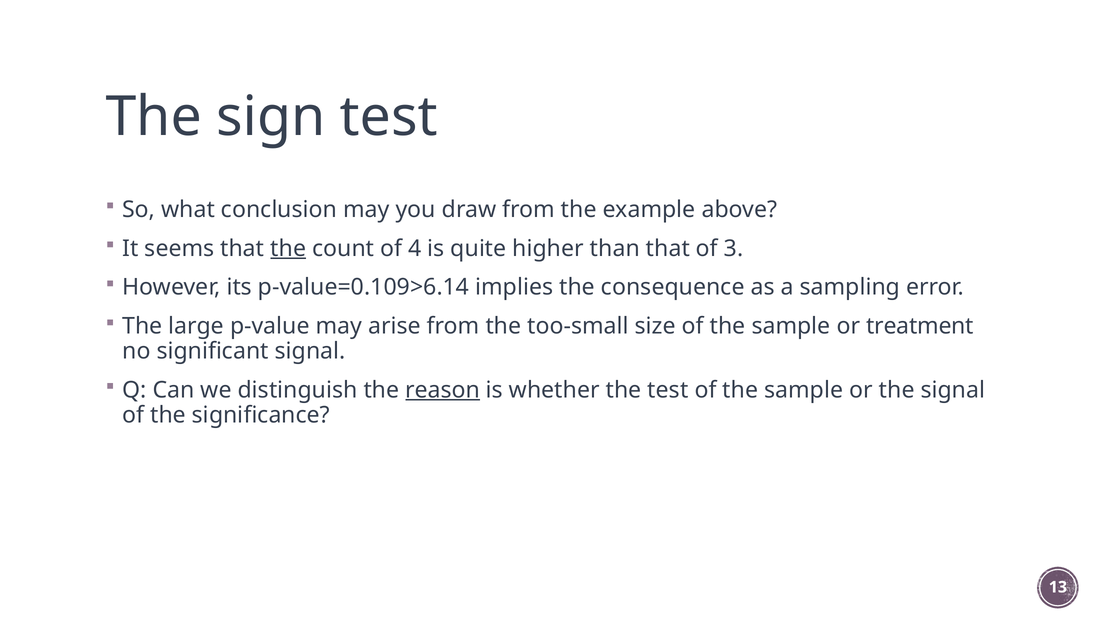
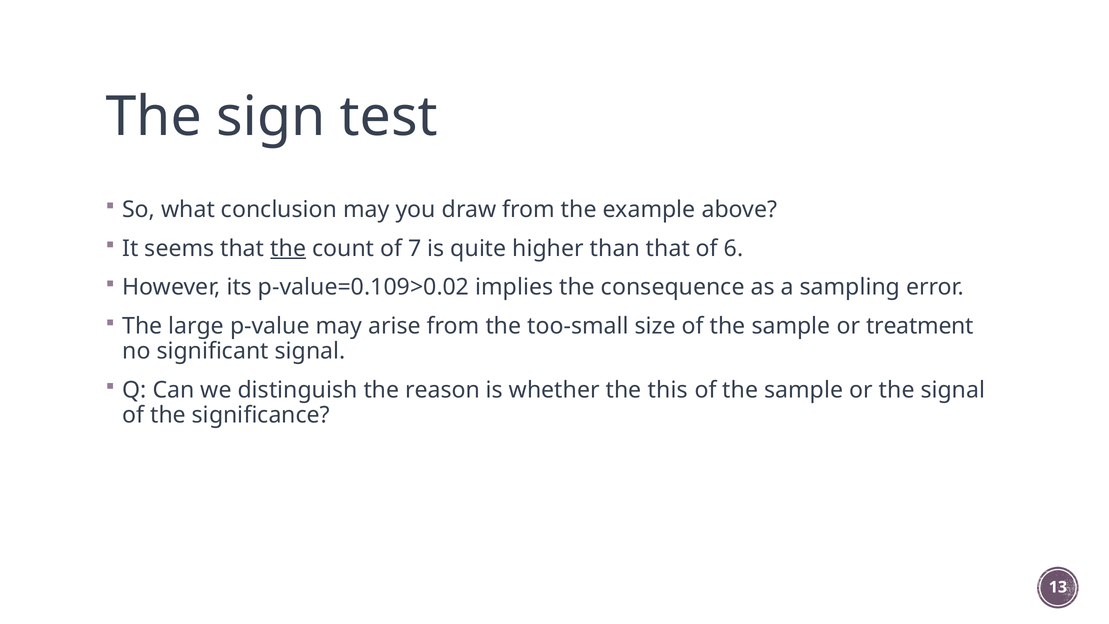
4: 4 -> 7 (415, 248)
3: 3 -> 6 (734, 248)
p-value=0.109>6.14: p-value=0.109>6.14 -> p-value=0.109>0.02 (364, 287)
reason underline: present -> none (443, 390)
the test: test -> this (668, 390)
